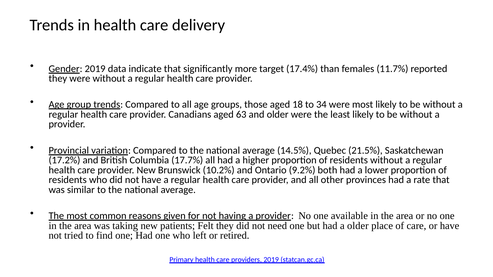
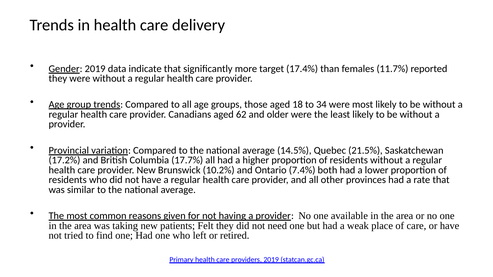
63: 63 -> 62 (241, 115)
9.2%: 9.2% -> 7.4% (302, 170)
a older: older -> weak (358, 226)
